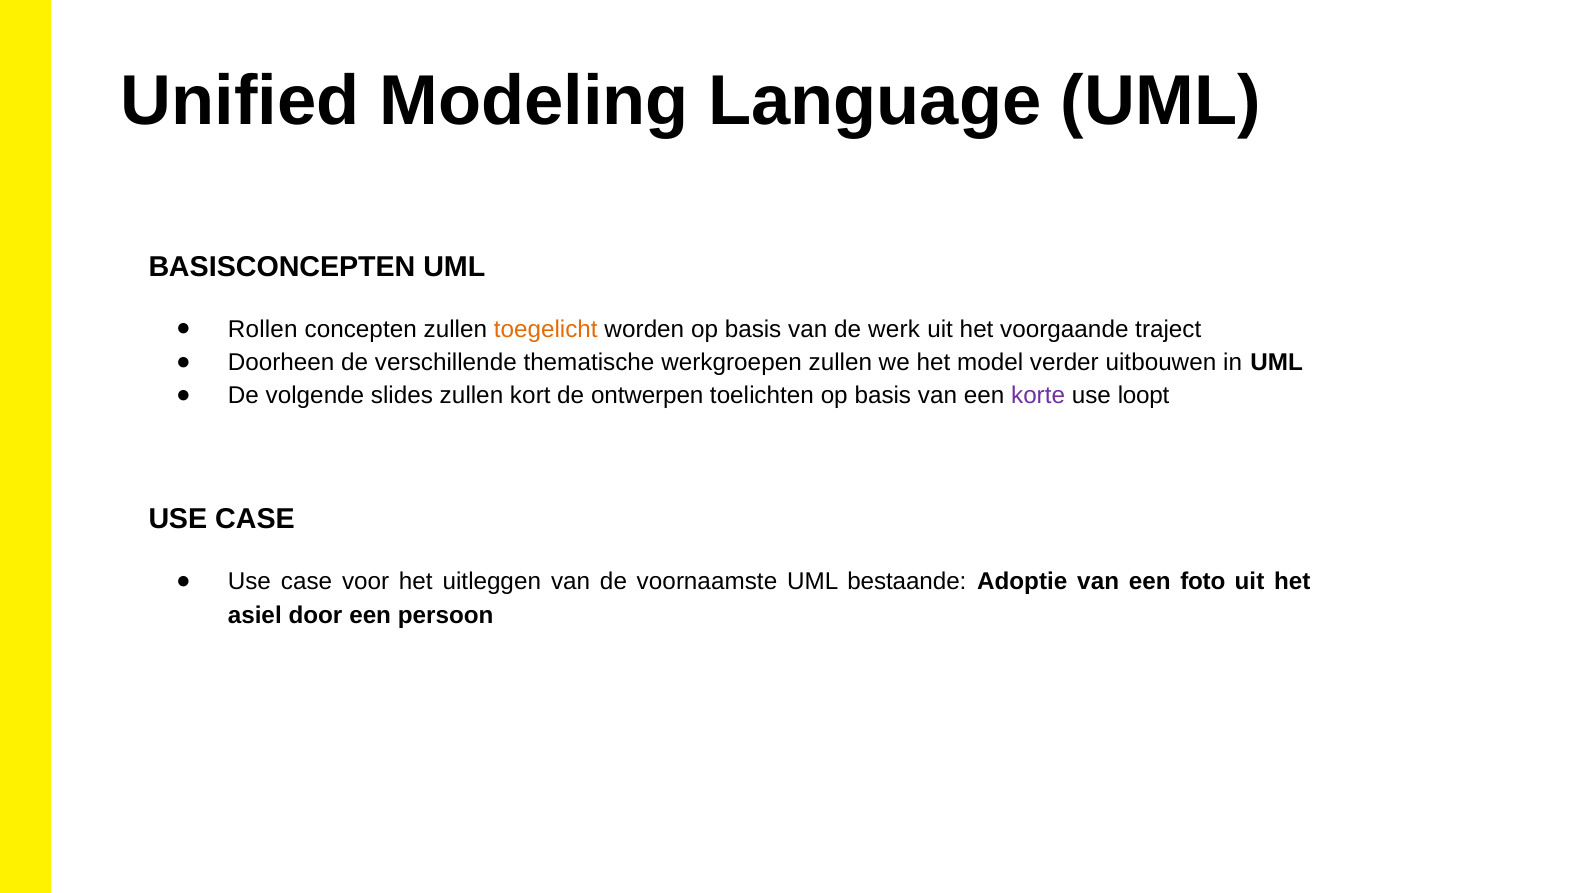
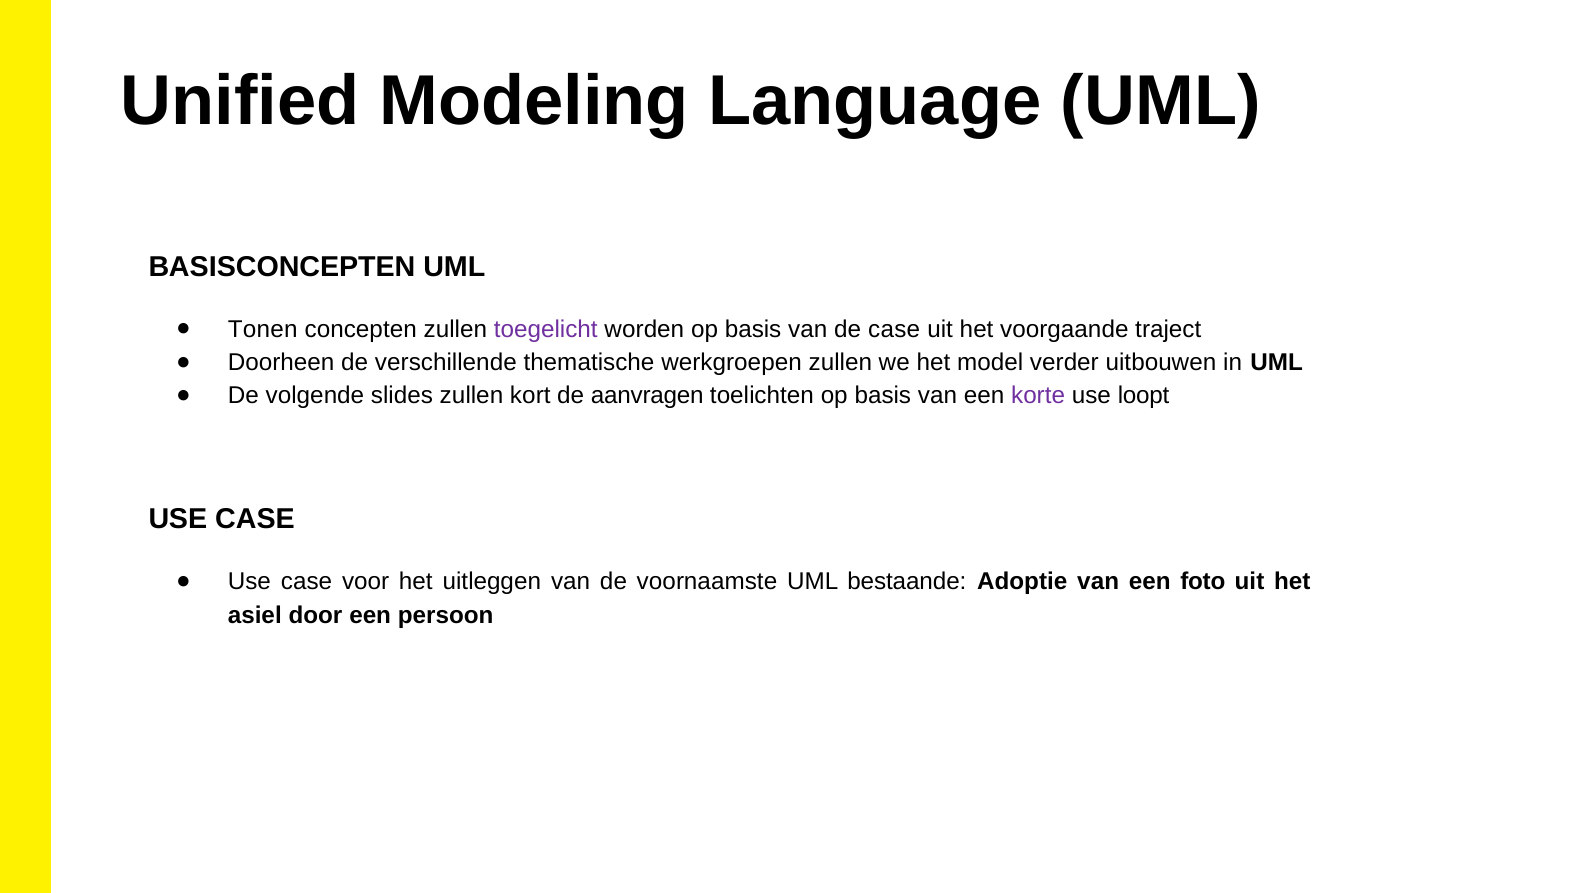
Rollen: Rollen -> Tonen (263, 329)
toegelicht colour: orange -> purple (546, 329)
de werk: werk -> case (894, 329)
ontwerpen: ontwerpen -> aanvragen (647, 396)
